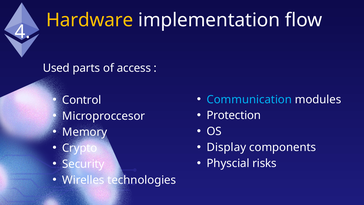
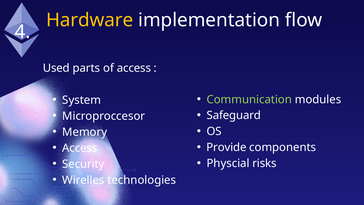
Communication colour: light blue -> light green (249, 99)
Control: Control -> System (82, 100)
Protection: Protection -> Safeguard (234, 115)
Display: Display -> Provide (226, 147)
Crypto: Crypto -> Access (80, 148)
